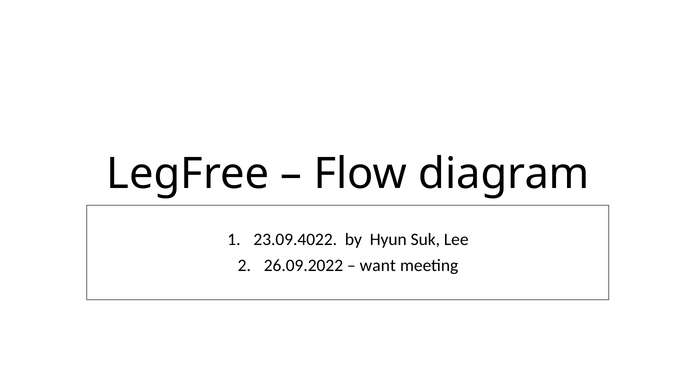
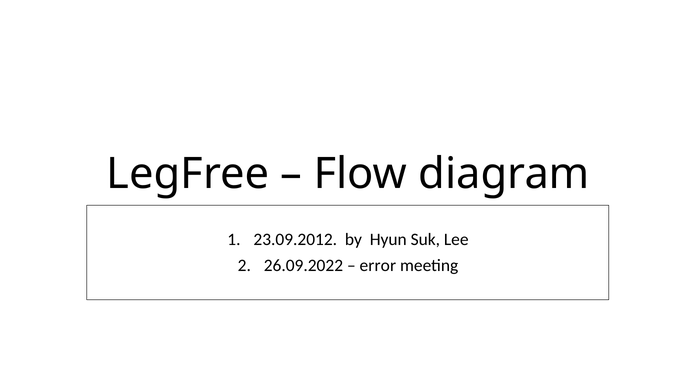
23.09.4022: 23.09.4022 -> 23.09.2012 (295, 240)
want: want -> error (378, 266)
